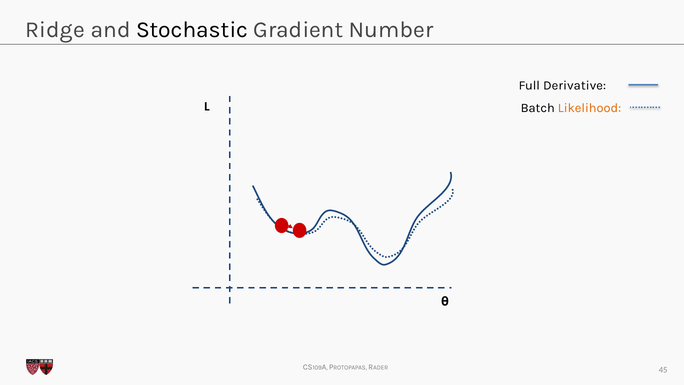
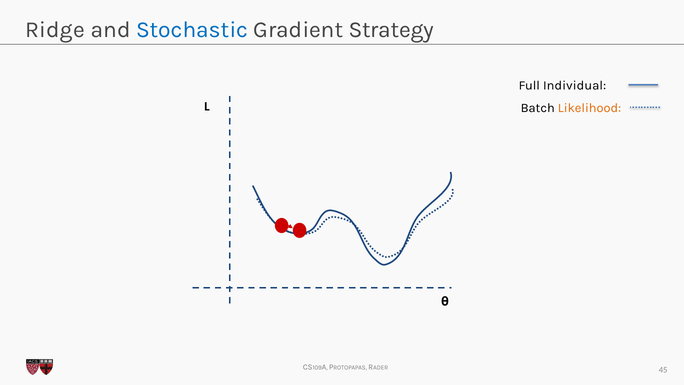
Stochastic colour: black -> blue (192, 30)
Number: Number -> Strategy (391, 30)
Derivative: Derivative -> Individual (575, 85)
